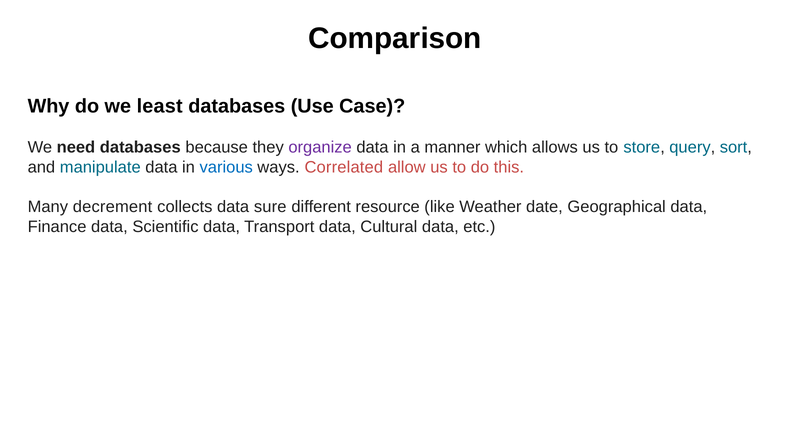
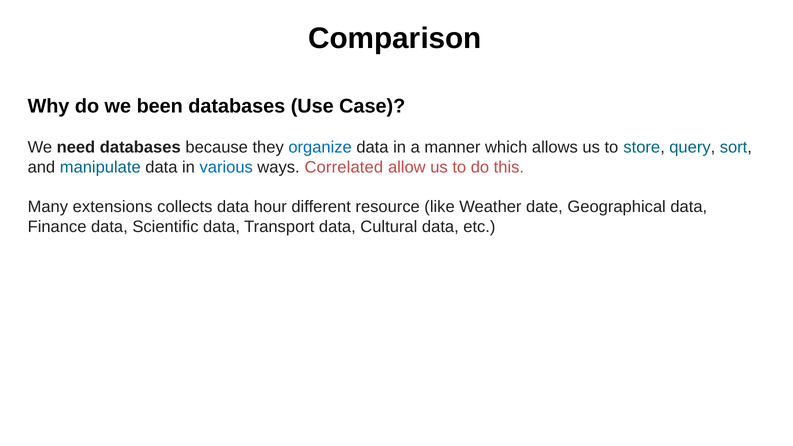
least: least -> been (160, 106)
organize colour: purple -> blue (320, 148)
decrement: decrement -> extensions (113, 207)
sure: sure -> hour (270, 207)
